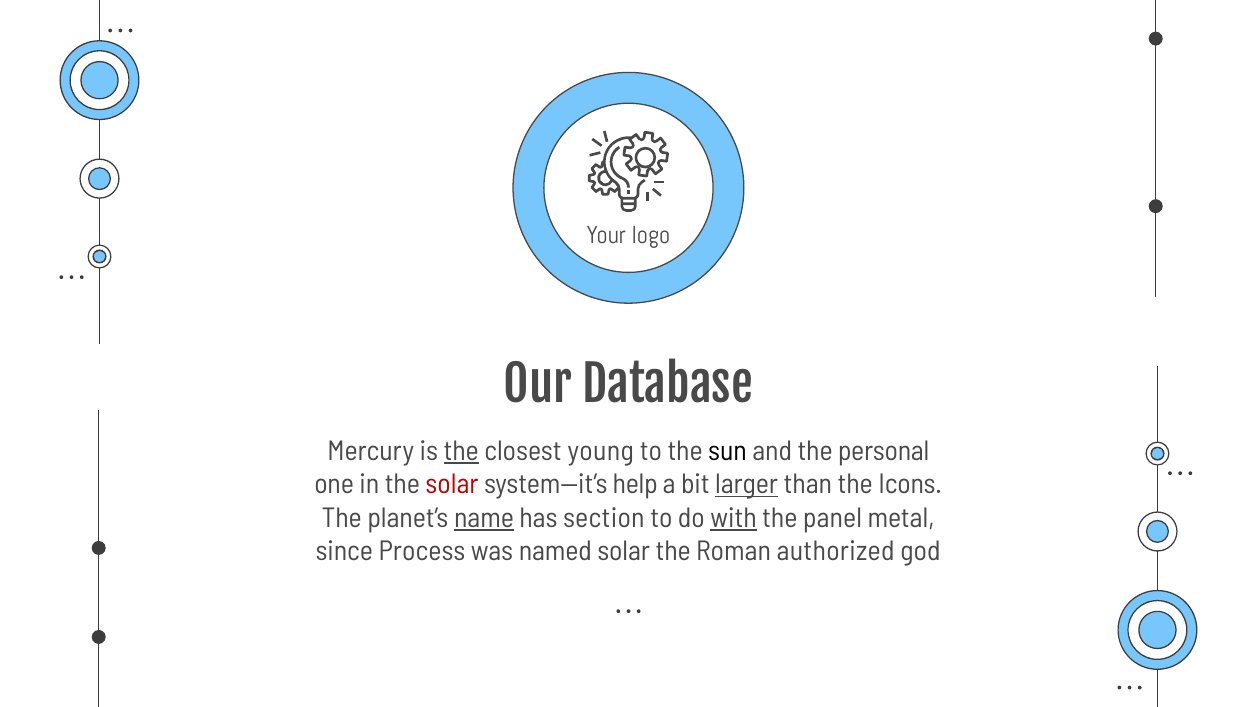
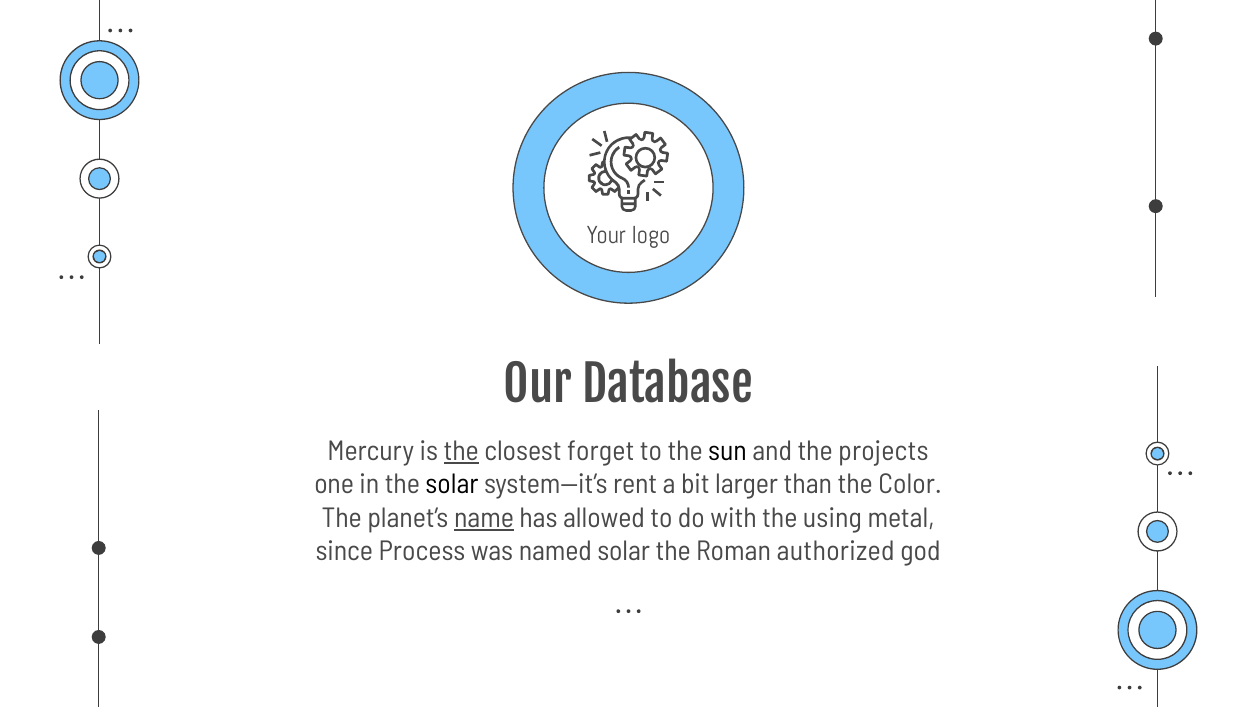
young: young -> forget (601, 451)
personal: personal -> projects (883, 451)
solar colour: red -> black (452, 485)
help: help -> rent (635, 485)
larger underline: present -> none (747, 485)
Icons: Icons -> Color (910, 485)
section: section -> allowed (604, 518)
with underline: present -> none (734, 518)
panel: panel -> using (832, 518)
